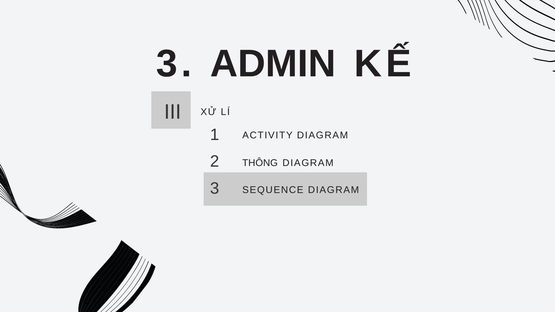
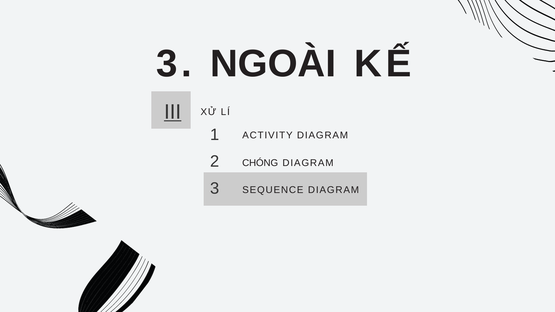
ADMIN: ADMIN -> NGOÀI (273, 64)
III underline: none -> present (173, 112)
THÔNG: THÔNG -> CHÓNG (260, 163)
